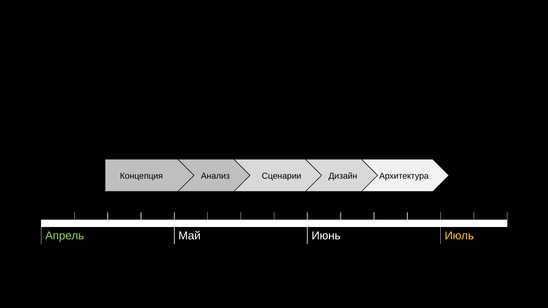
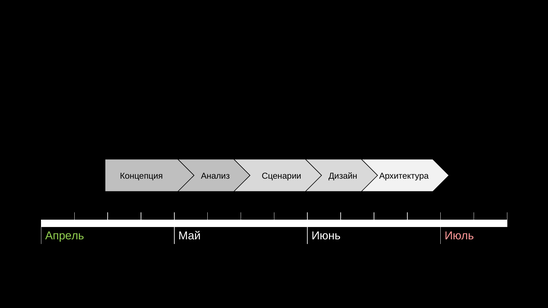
Июль colour: yellow -> pink (459, 236)
